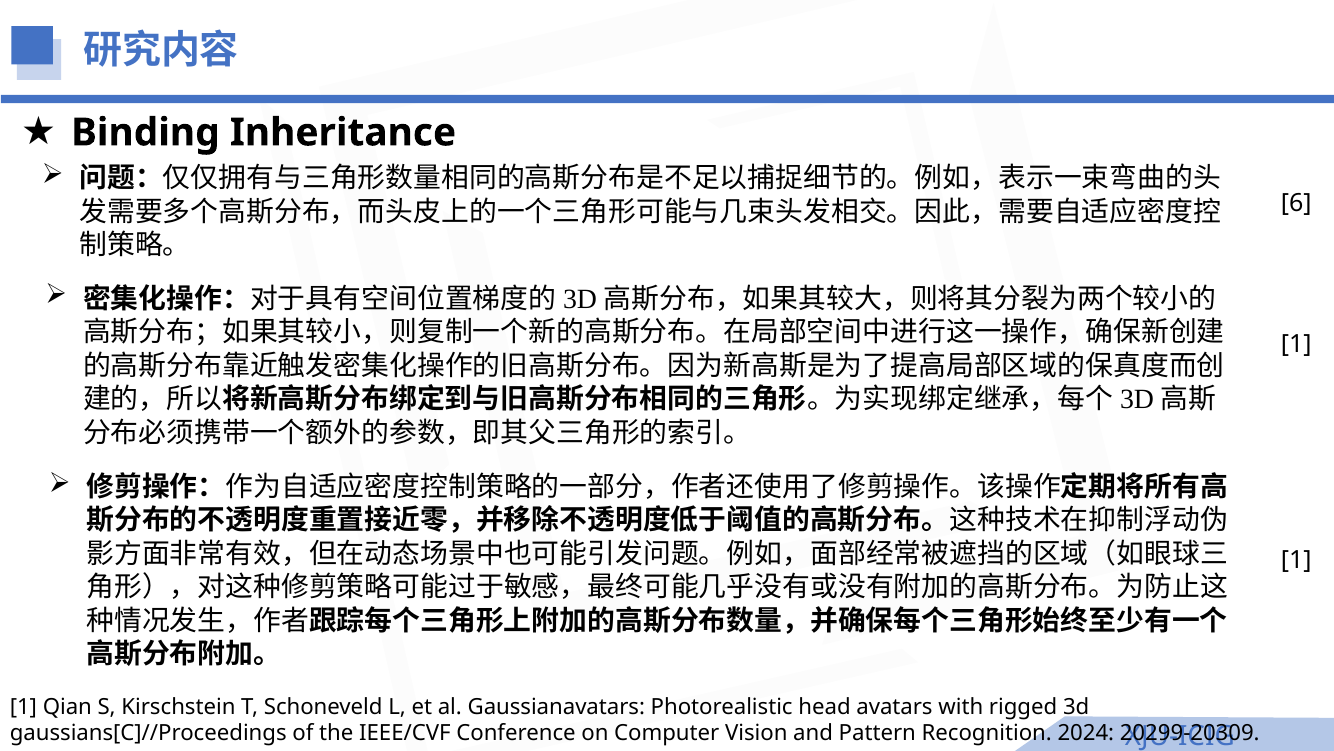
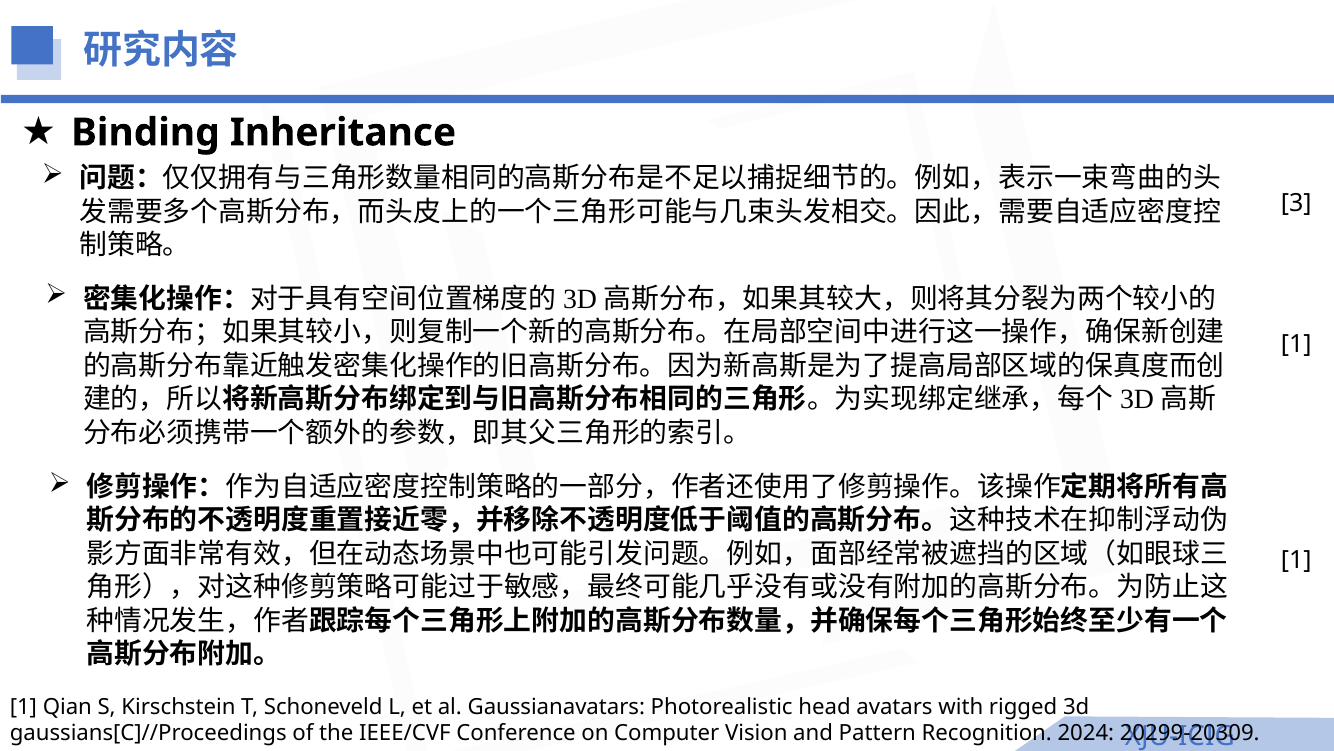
6: 6 -> 3 (1296, 203)
